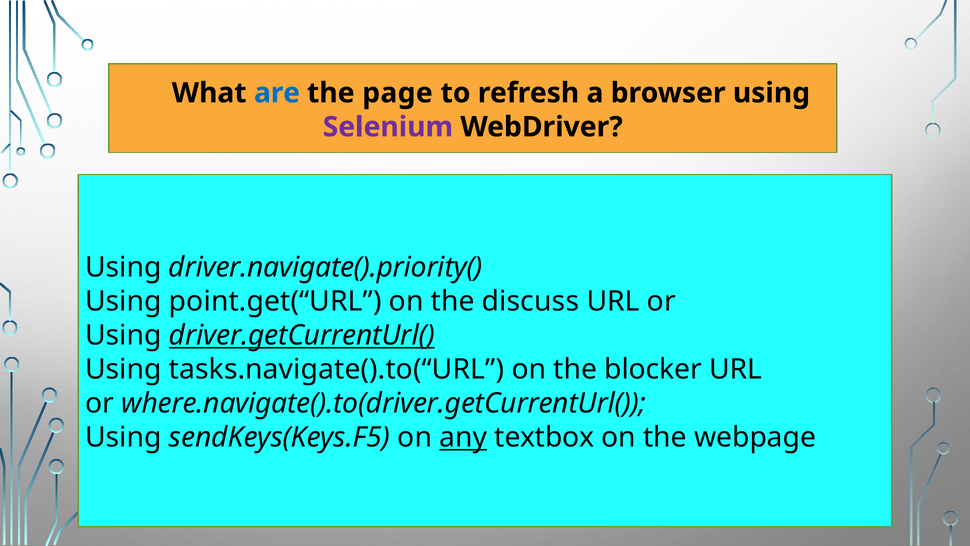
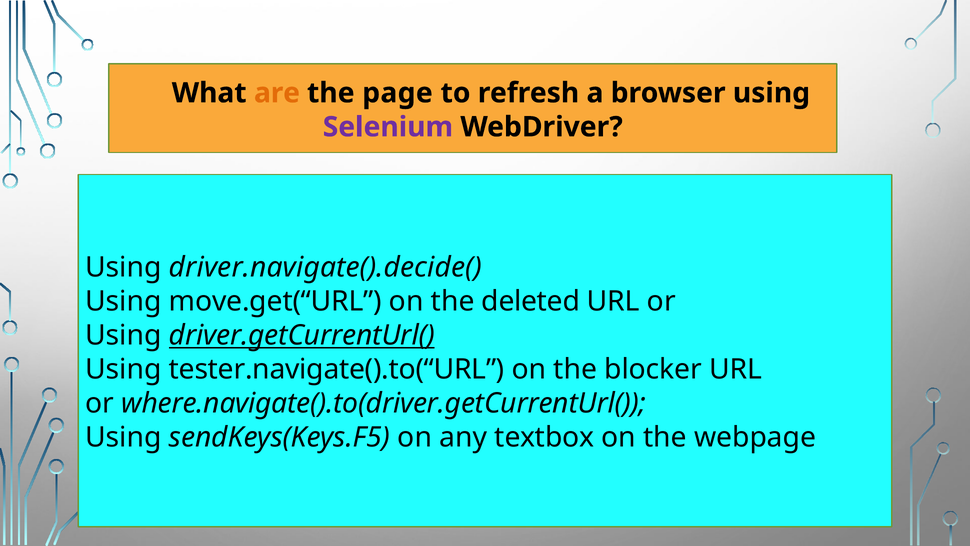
are colour: blue -> orange (277, 93)
driver.navigate().priority(: driver.navigate().priority( -> driver.navigate().decide( (325, 267)
point.get(“URL: point.get(“URL -> move.get(“URL (275, 301)
discuss: discuss -> deleted (531, 301)
tasks.navigate().to(“URL: tasks.navigate().to(“URL -> tester.navigate().to(“URL (337, 369)
any underline: present -> none (463, 437)
